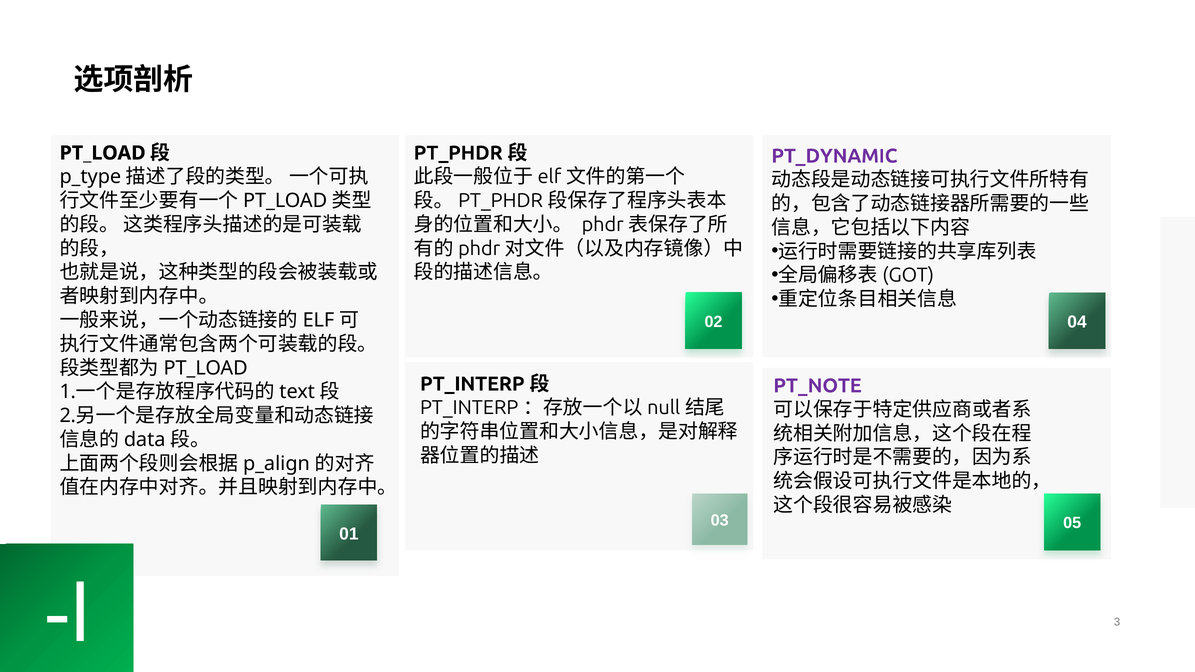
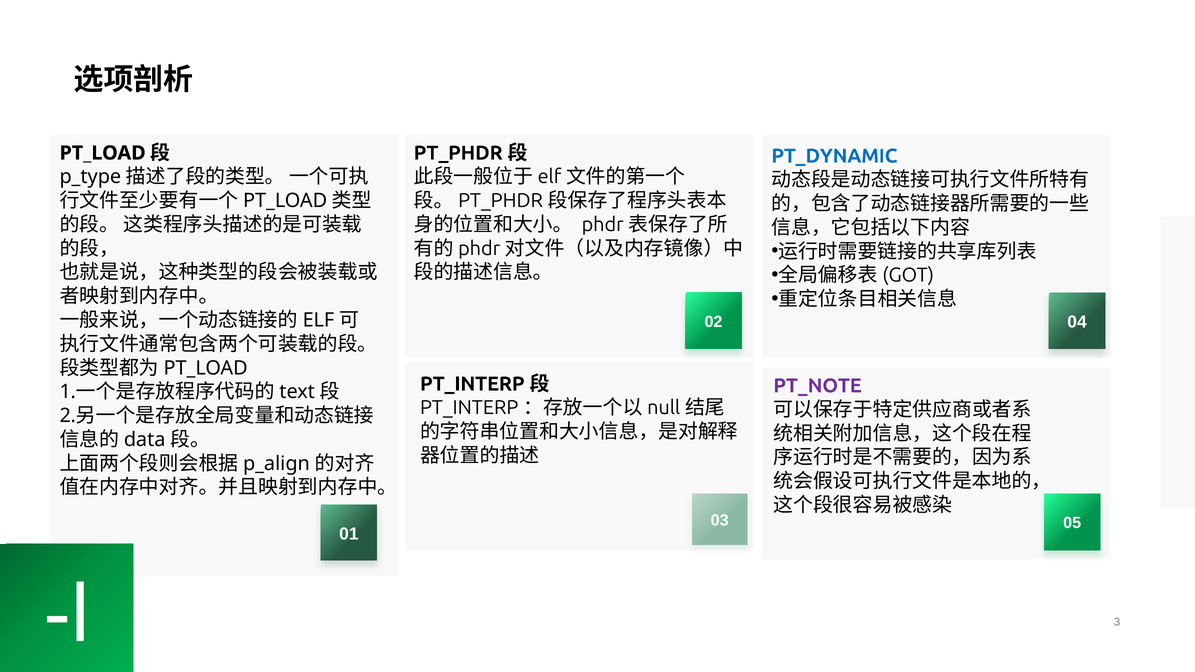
PT_DYNAMIC colour: purple -> blue (834, 156)
